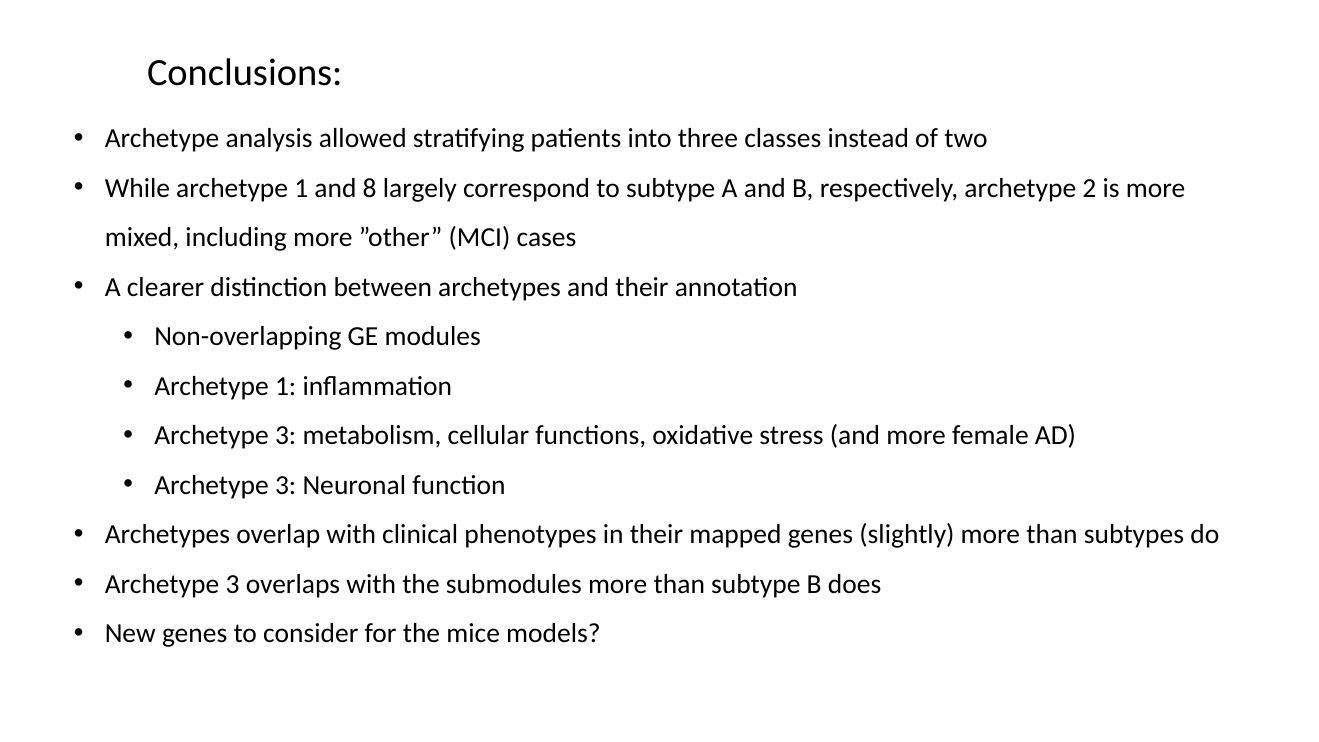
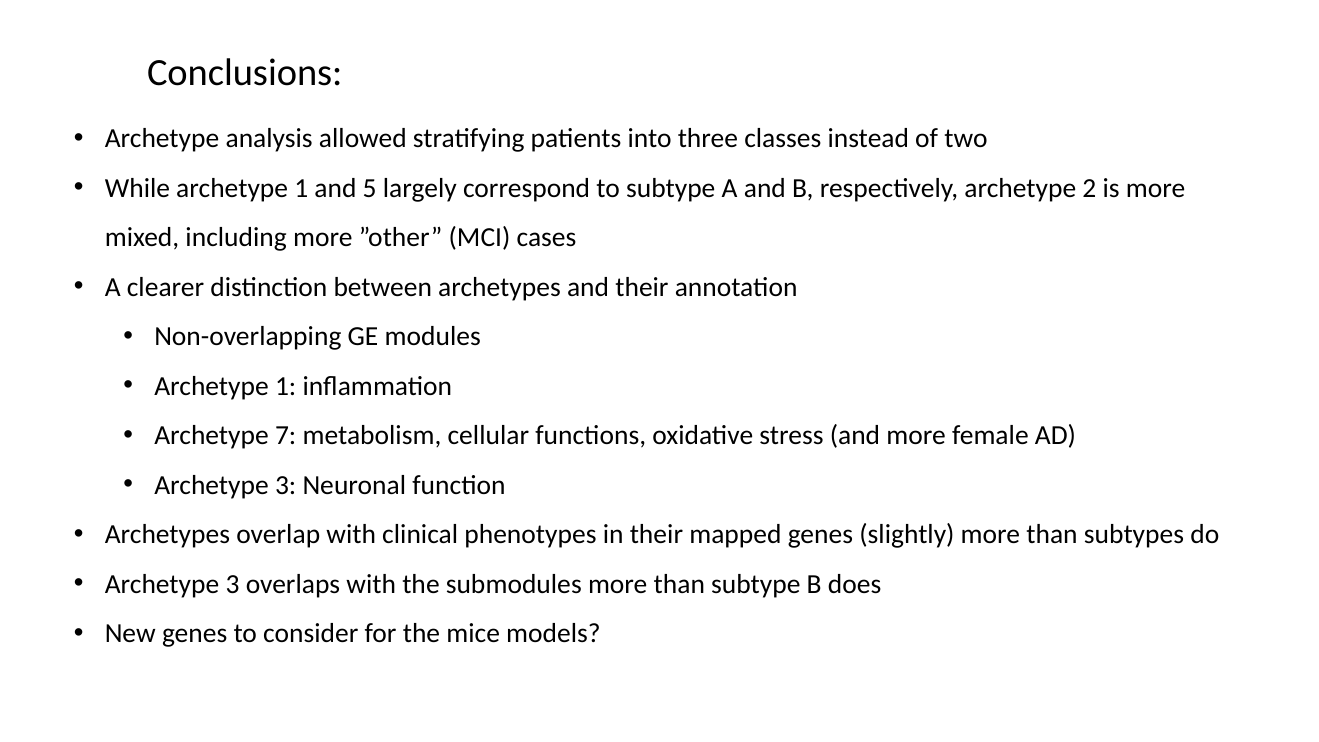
8: 8 -> 5 (370, 188)
3: 3 -> 7 (286, 436)
